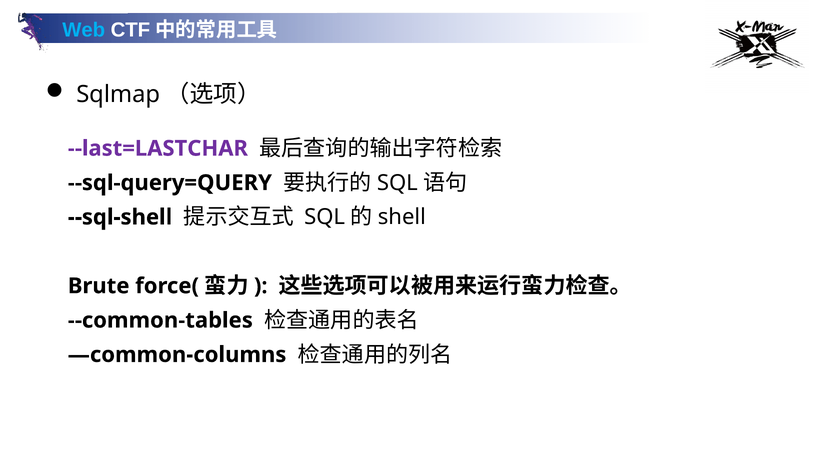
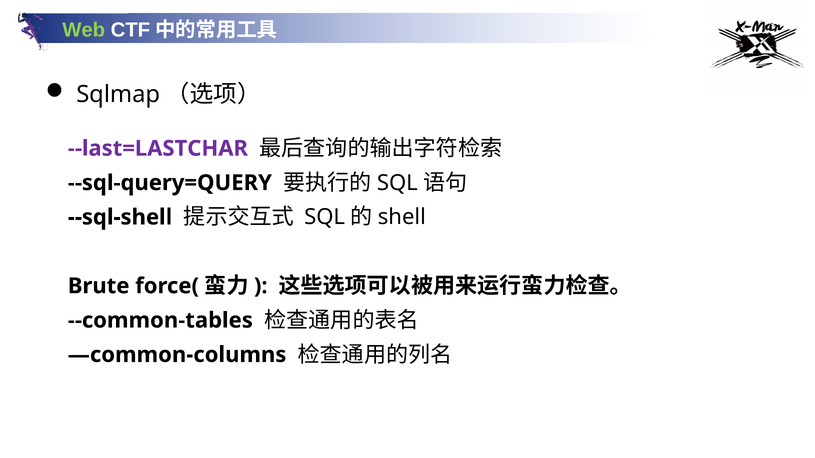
Web colour: light blue -> light green (84, 30)
